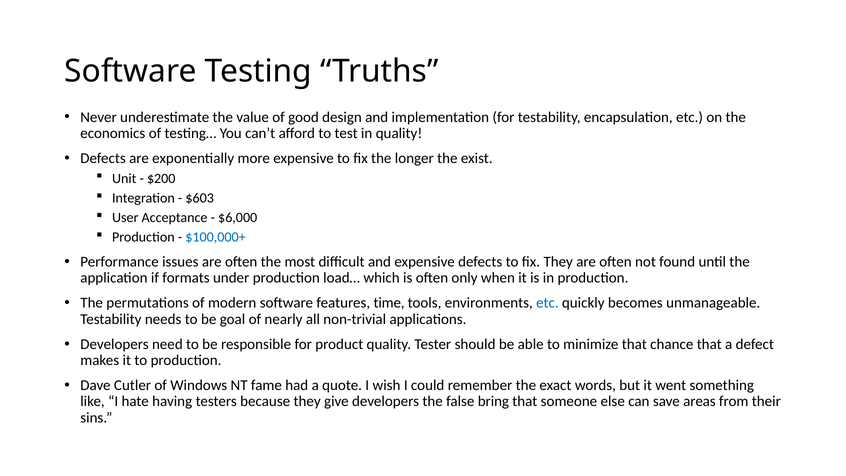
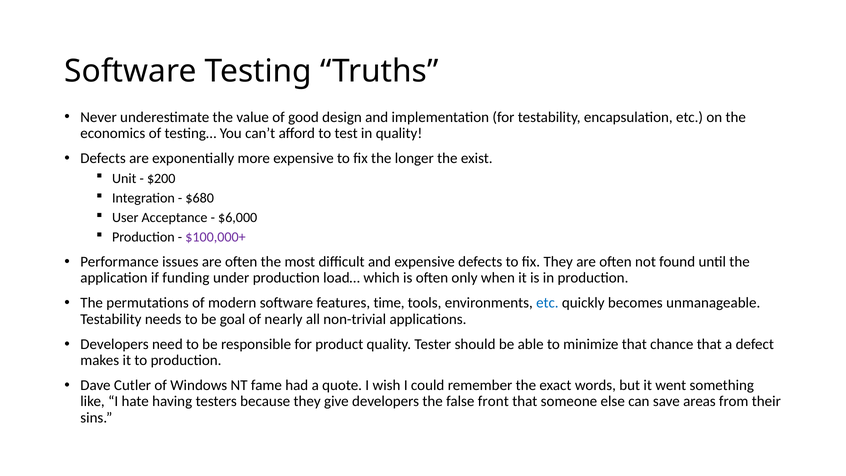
$603: $603 -> $680 (200, 198)
$100,000+ colour: blue -> purple (216, 237)
formats: formats -> funding (186, 278)
bring: bring -> front (493, 401)
